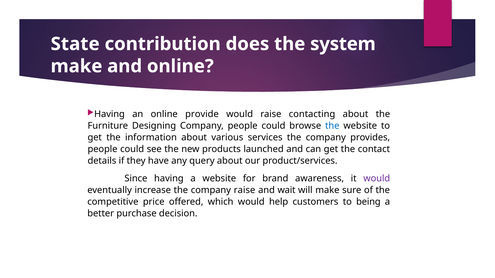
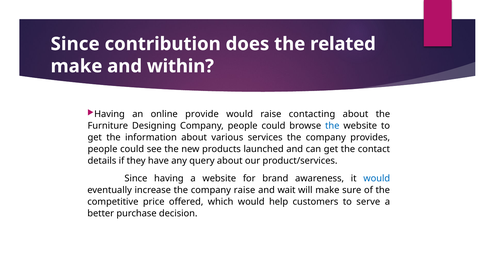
State: State -> Since (75, 44)
system: system -> related (343, 44)
and online: online -> within (180, 66)
would colour: purple -> blue (377, 179)
being: being -> serve (368, 202)
